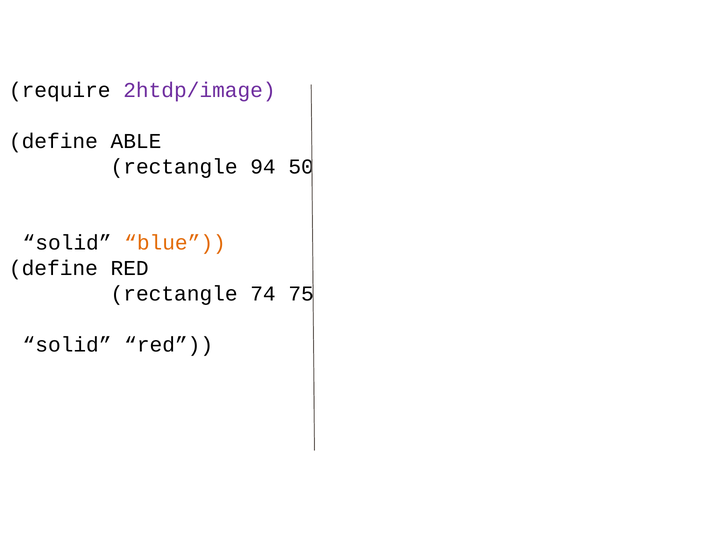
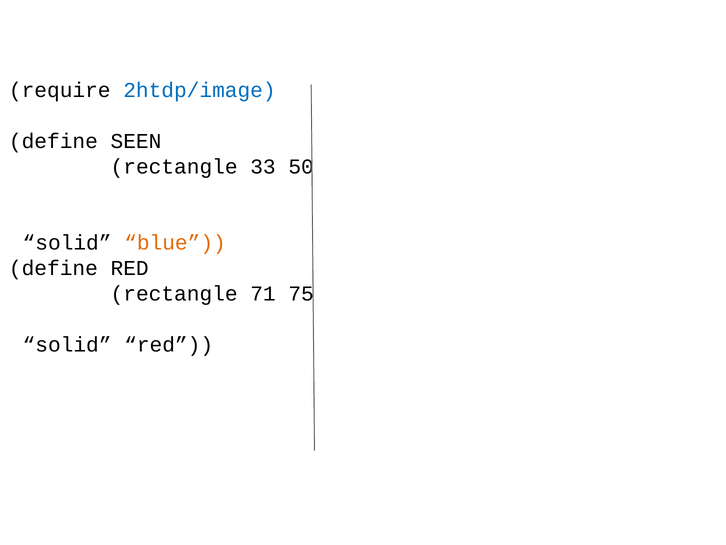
2htdp/image colour: purple -> blue (199, 90)
ABLE: ABLE -> SEEN (136, 141)
94: 94 -> 33 (263, 167)
74: 74 -> 71 (263, 294)
